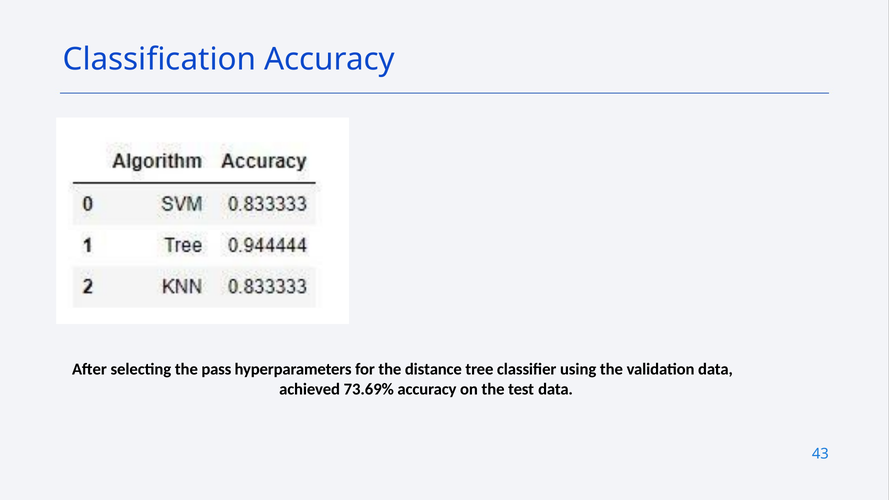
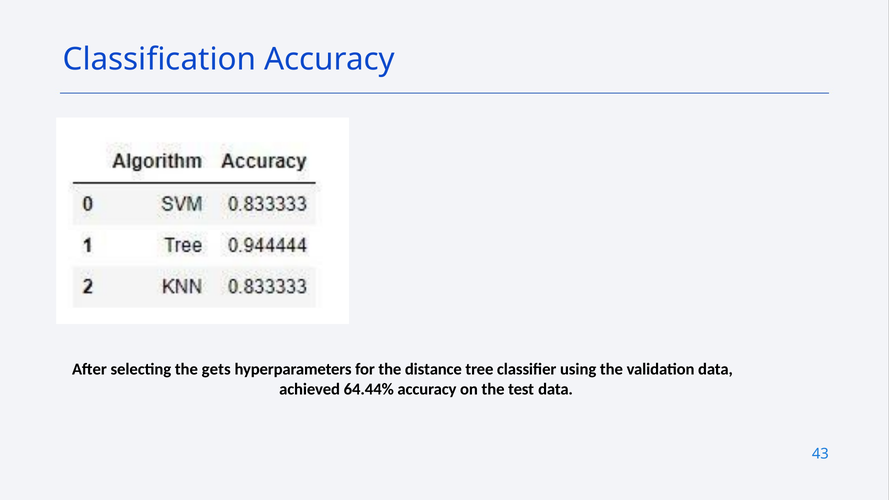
pass: pass -> gets (216, 369)
73.69%: 73.69% -> 64.44% (369, 389)
